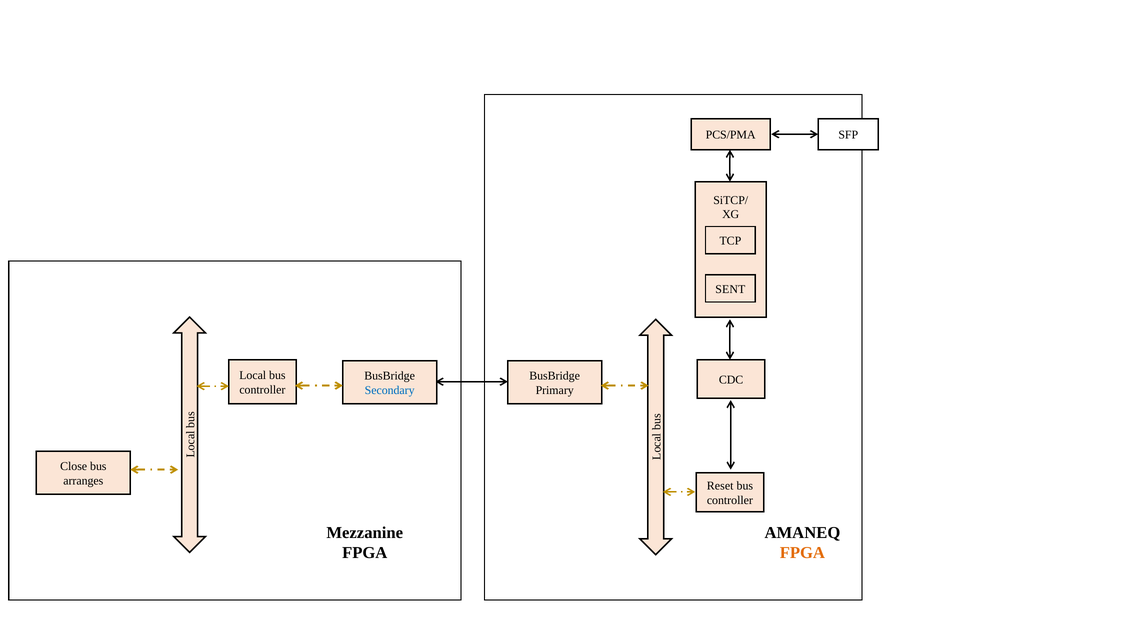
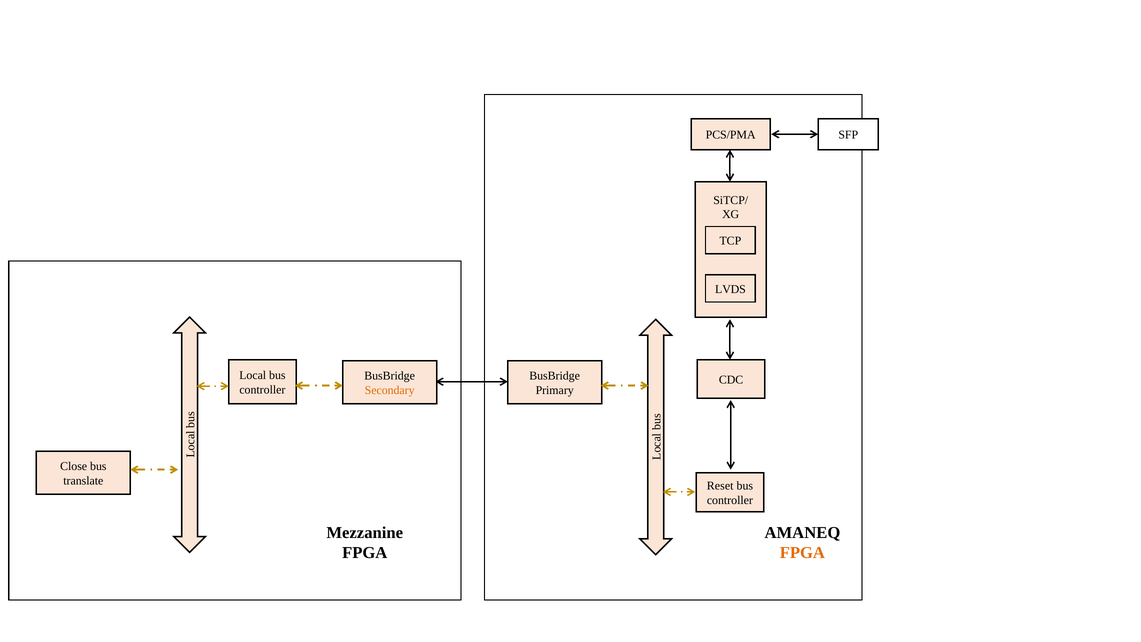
SENT: SENT -> LVDS (730, 289)
Secondary colour: blue -> orange (390, 390)
arranges: arranges -> translate (83, 481)
